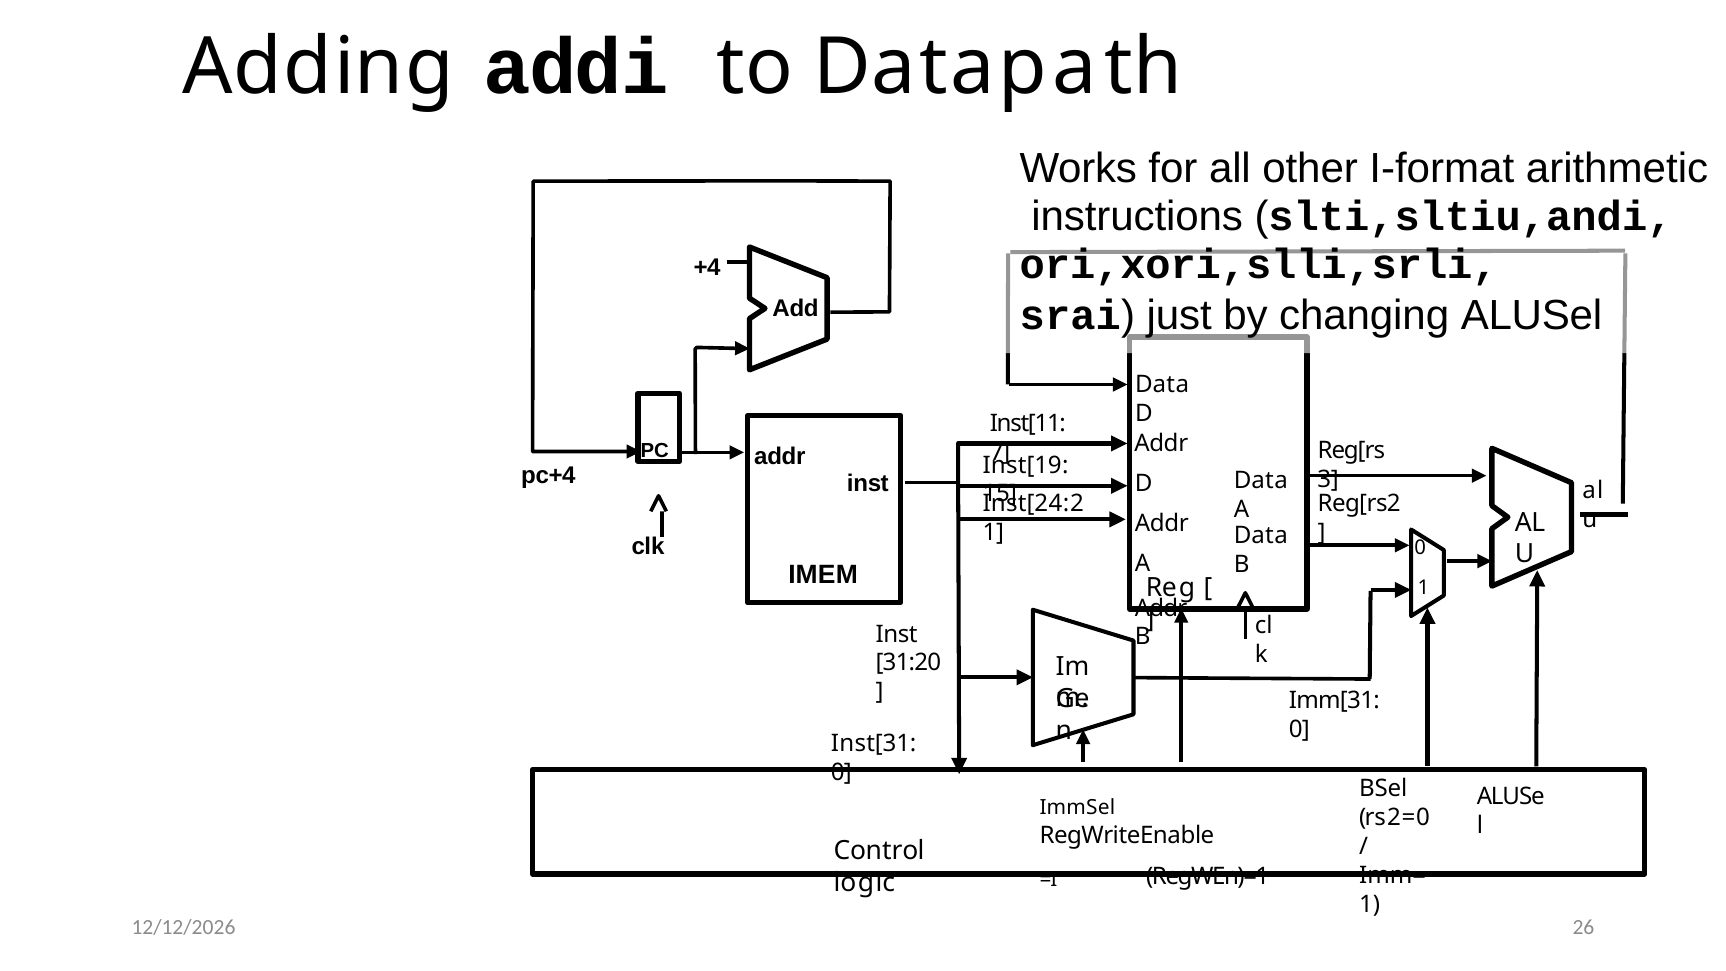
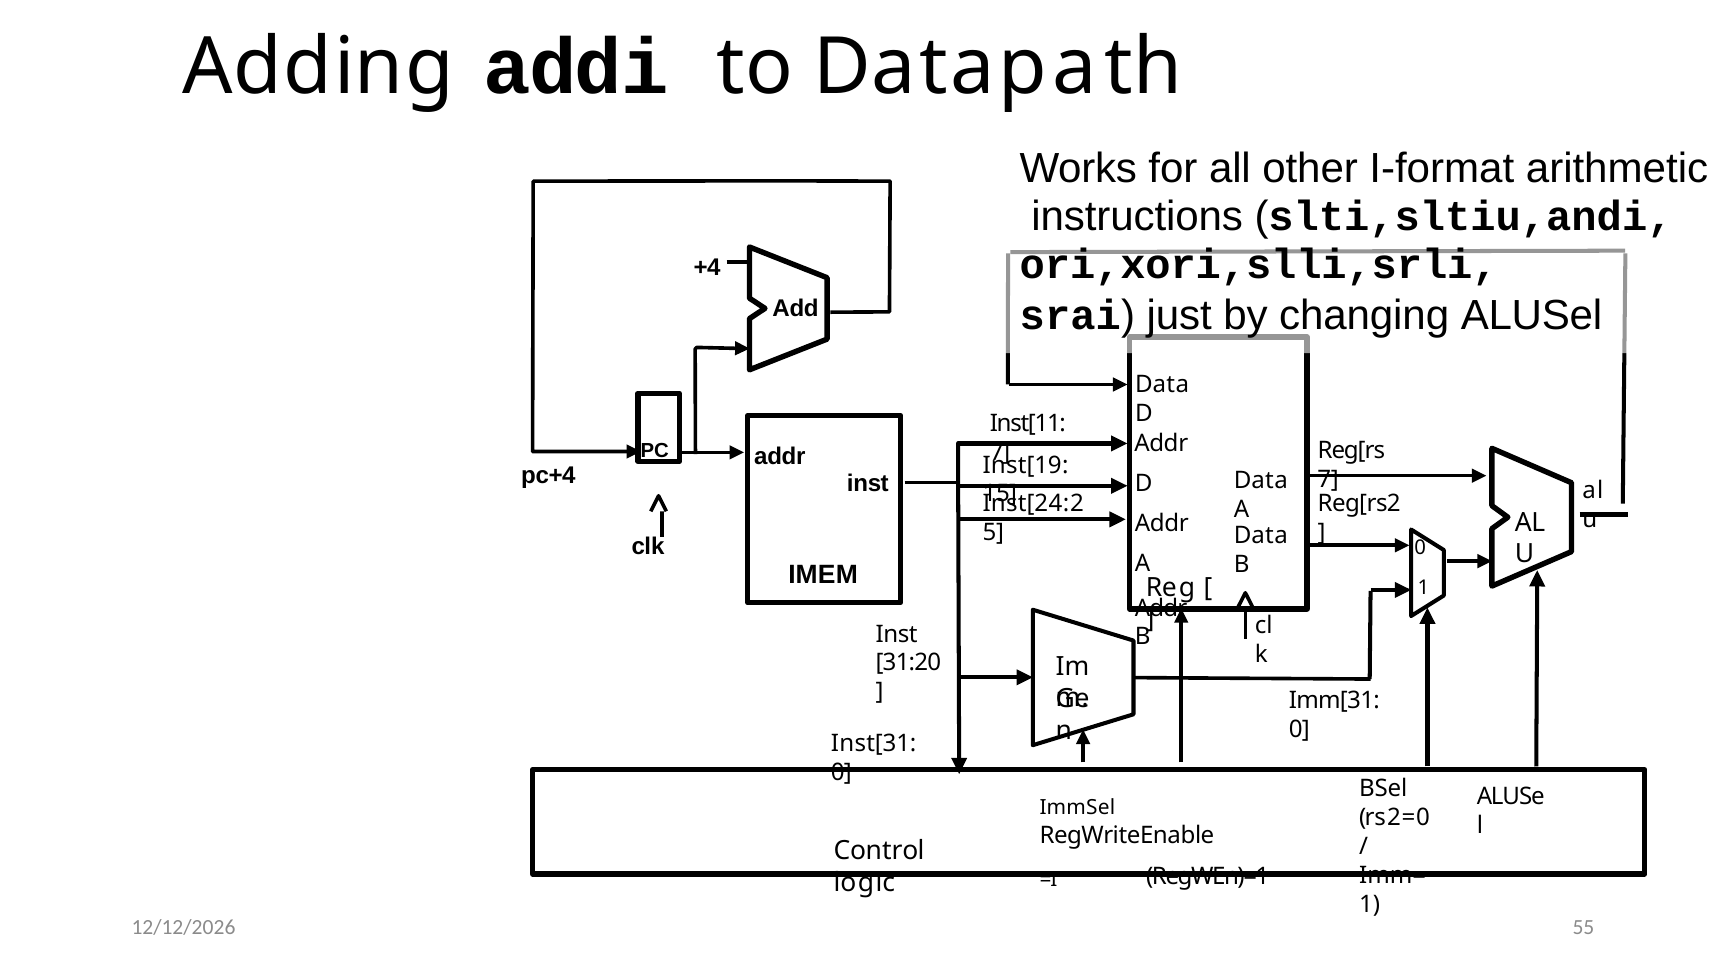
3: 3 -> 7 (1328, 480)
1: 1 -> 5 (993, 532)
26: 26 -> 55 (1583, 927)
